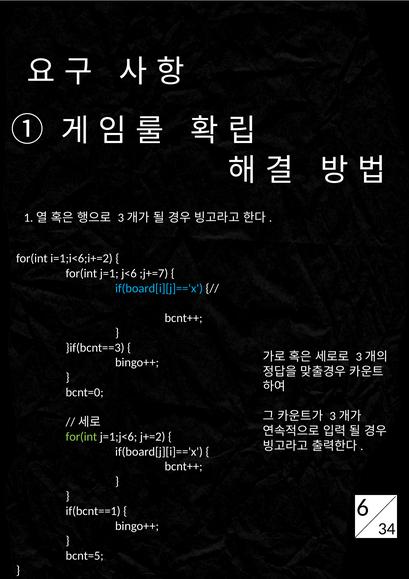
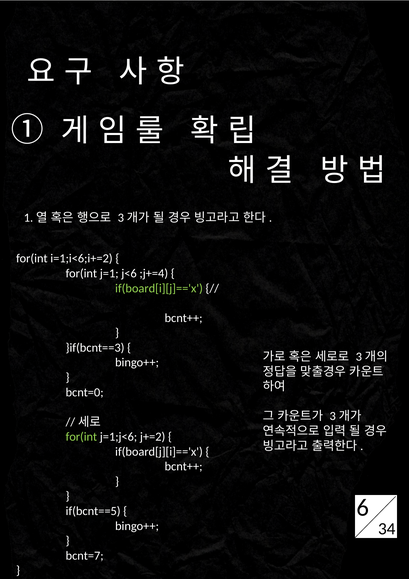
;j+=7: ;j+=7 -> ;j+=4 (154, 273)
if(board[i][j]=='x colour: light blue -> light green (159, 288)
if(bcnt==1: if(bcnt==1 -> if(bcnt==5 (93, 511)
bcnt=5: bcnt=5 -> bcnt=7 (85, 555)
